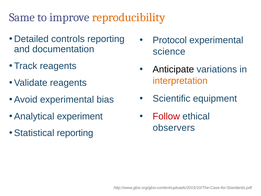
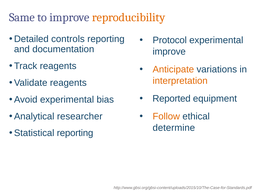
science: science -> improve (169, 52)
Anticipate colour: black -> orange (173, 69)
Scientific: Scientific -> Reported (172, 98)
experiment: experiment -> researcher (80, 116)
Follow colour: red -> orange (166, 116)
observers: observers -> determine (174, 128)
